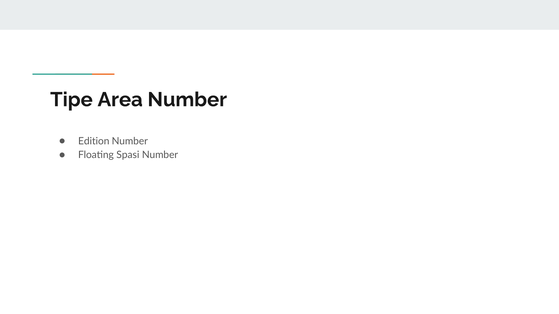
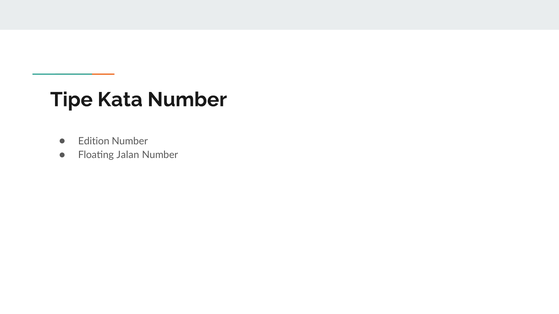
Area: Area -> Kata (120, 100)
Spasi: Spasi -> Jalan (128, 155)
